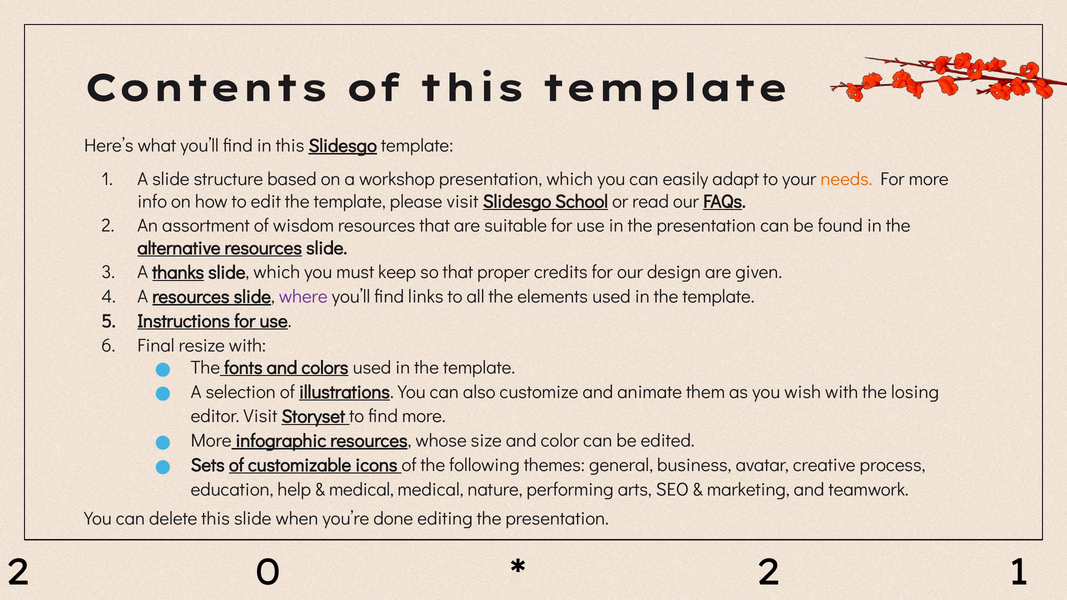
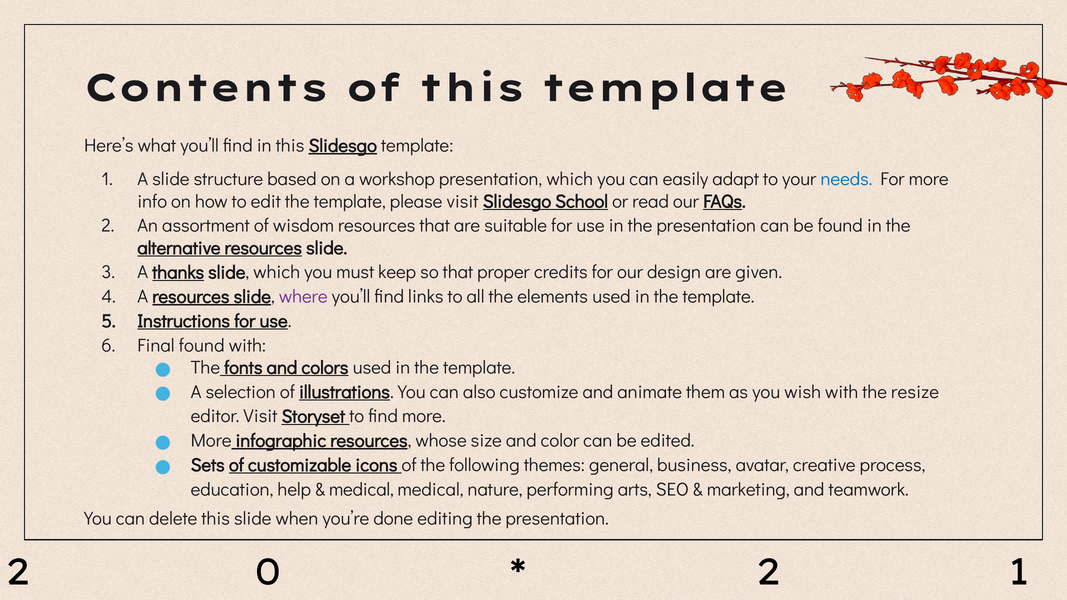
needs colour: orange -> blue (847, 179)
Final resize: resize -> found (202, 346)
losing: losing -> resize (915, 392)
